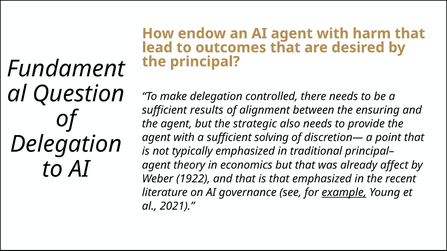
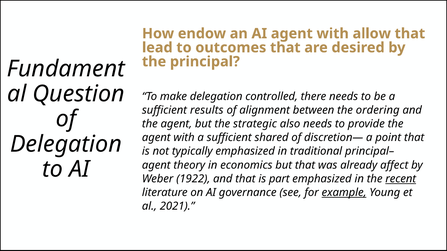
harm: harm -> allow (372, 34)
ensuring: ensuring -> ordering (378, 110)
solving: solving -> shared (272, 138)
is that: that -> part (279, 179)
recent underline: none -> present (401, 179)
